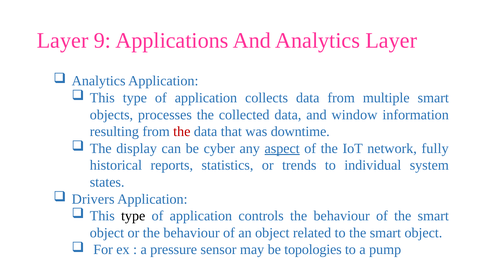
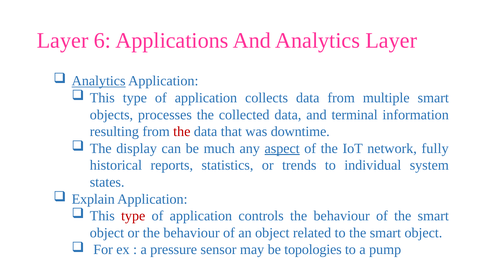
9: 9 -> 6 (103, 41)
Analytics underline: none -> present (99, 81)
window: window -> terminal (355, 115)
cyber: cyber -> much (219, 149)
Drivers: Drivers -> Explain (93, 200)
type colour: black -> red (133, 216)
